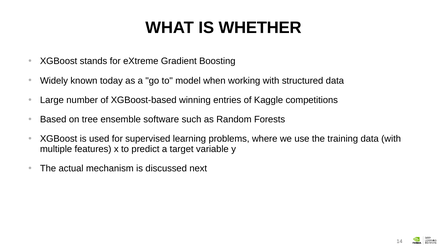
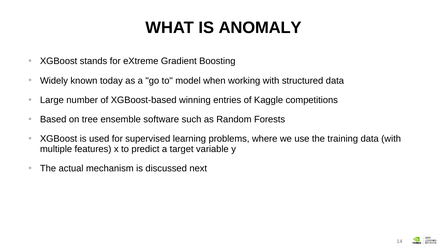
WHETHER: WHETHER -> ANOMALY (260, 28)
